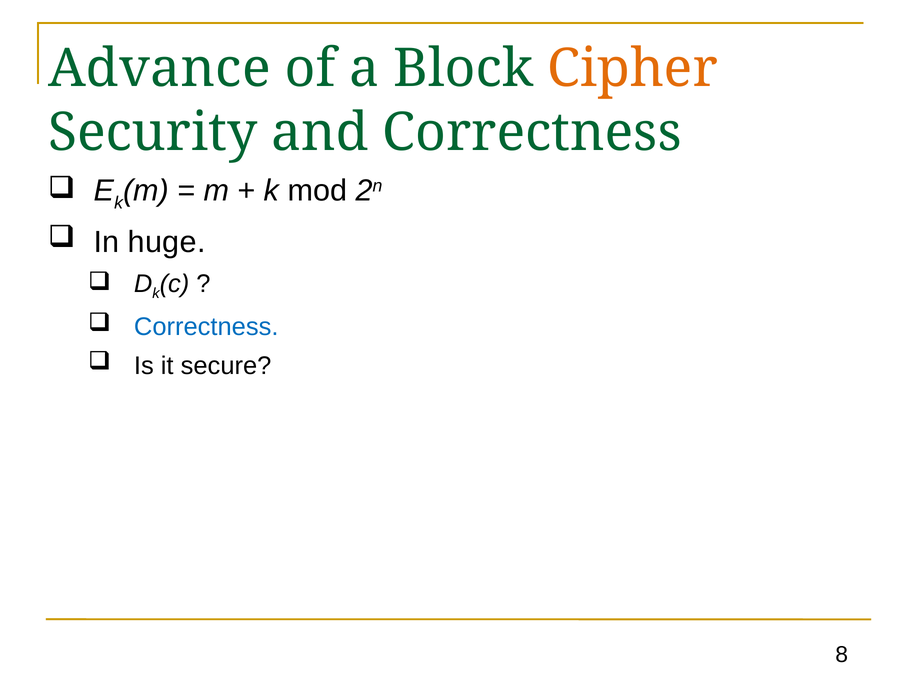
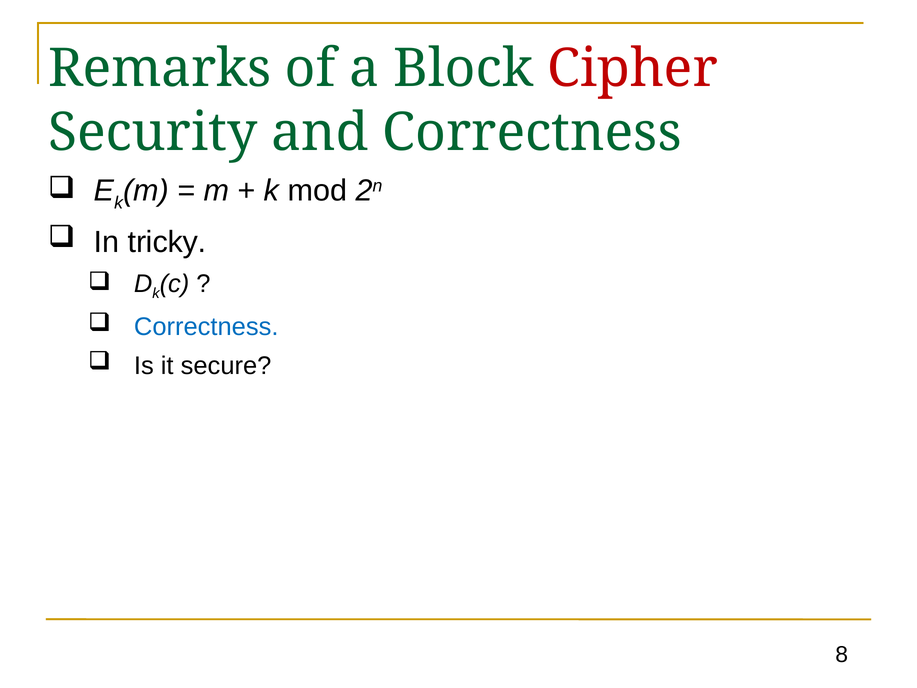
Advance: Advance -> Remarks (160, 68)
Cipher colour: orange -> red (633, 68)
huge: huge -> tricky (167, 242)
